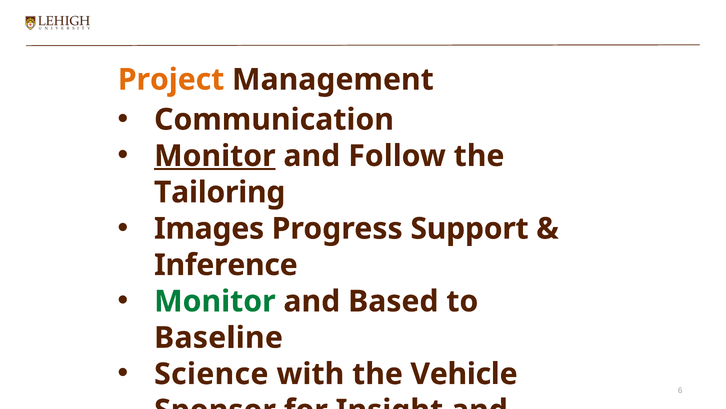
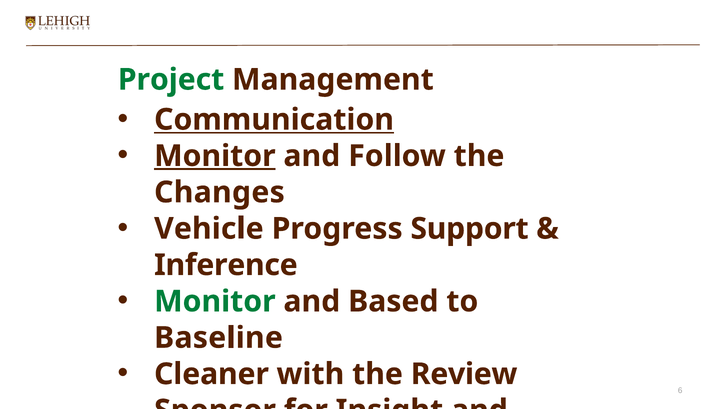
Project colour: orange -> green (171, 80)
Communication underline: none -> present (274, 119)
Tailoring: Tailoring -> Changes (219, 192)
Images: Images -> Vehicle (209, 228)
Science: Science -> Cleaner (212, 374)
Vehicle: Vehicle -> Review (464, 374)
